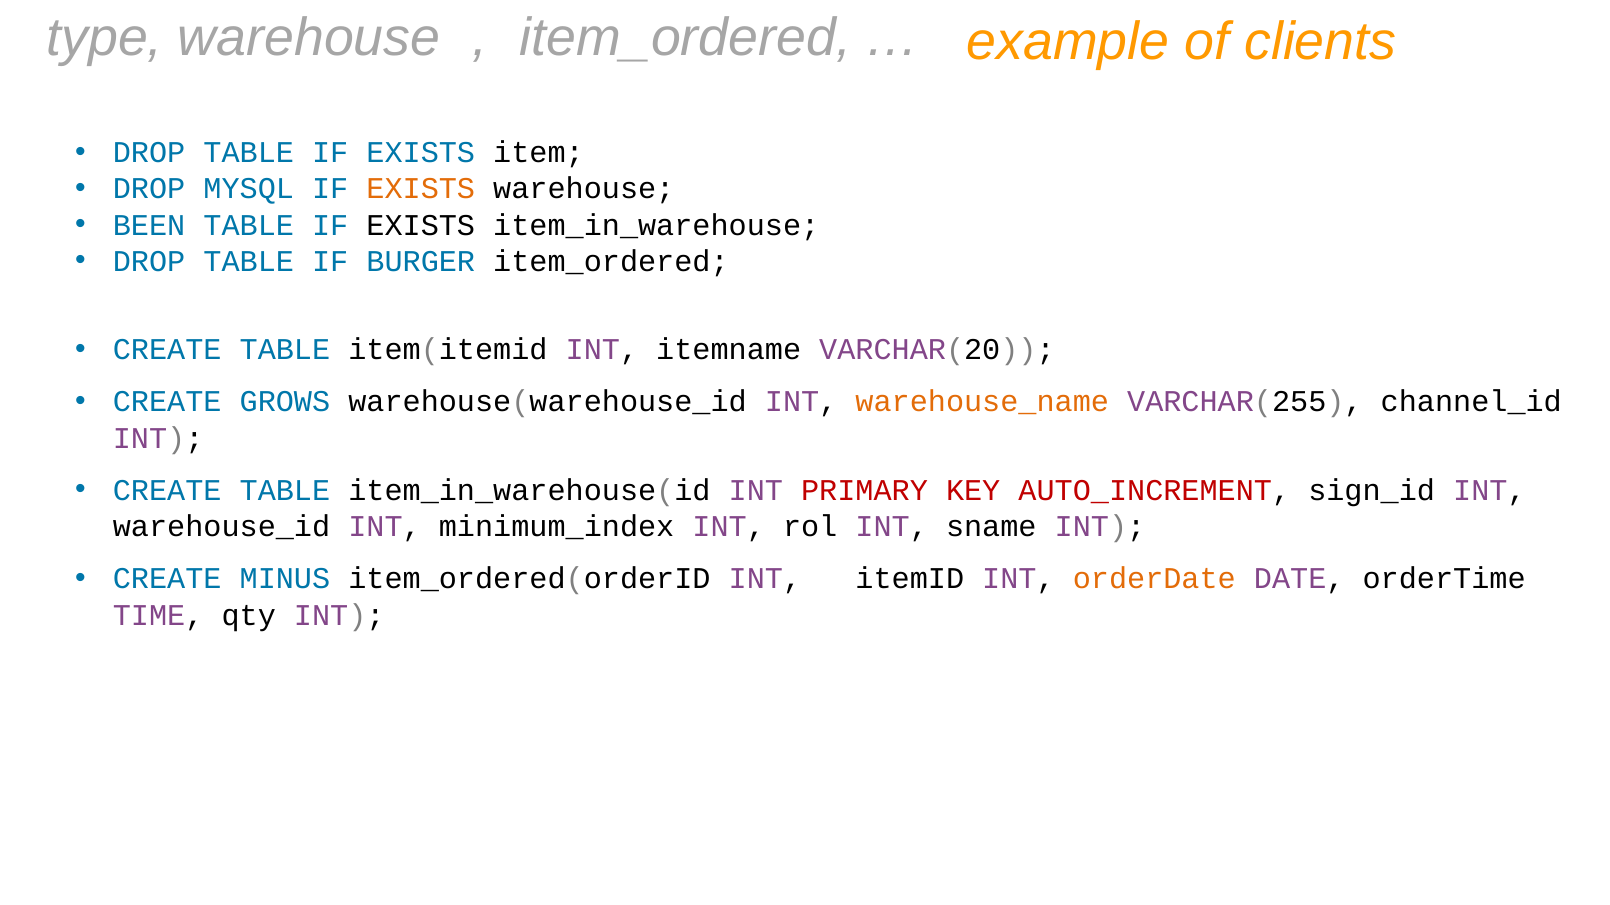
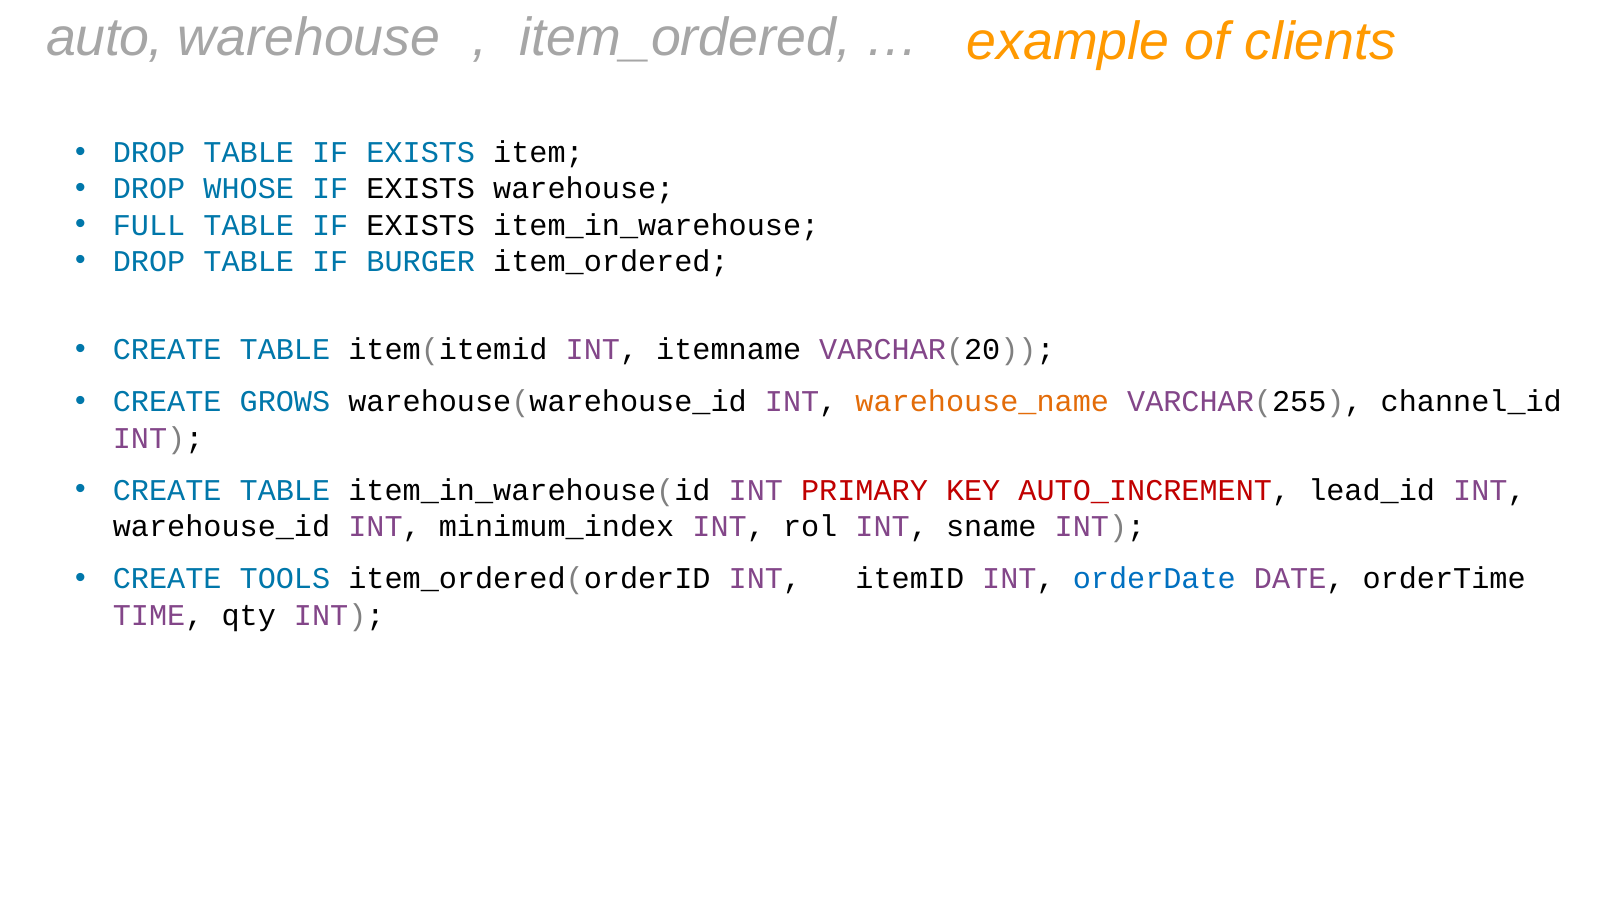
type: type -> auto (105, 38)
MYSQL: MYSQL -> WHOSE (249, 189)
EXISTS colour: orange -> black (421, 189)
BEEN: BEEN -> FULL (149, 225)
sign_id: sign_id -> lead_id (1372, 491)
MINUS: MINUS -> TOOLS (285, 579)
orderDate colour: orange -> blue (1154, 579)
